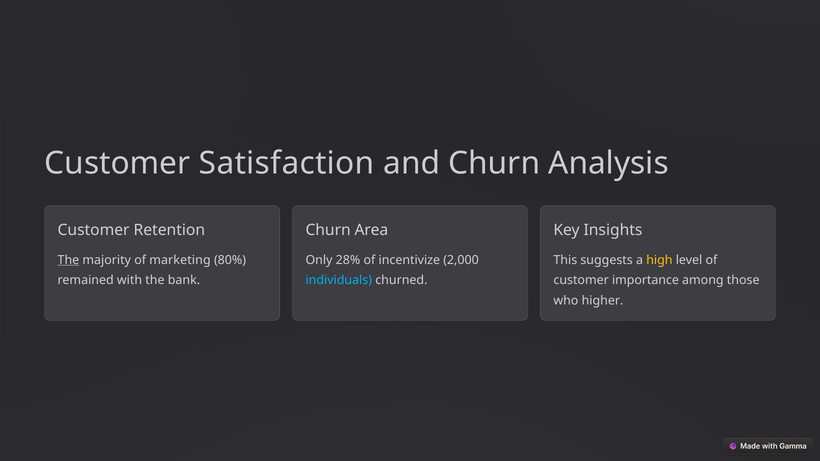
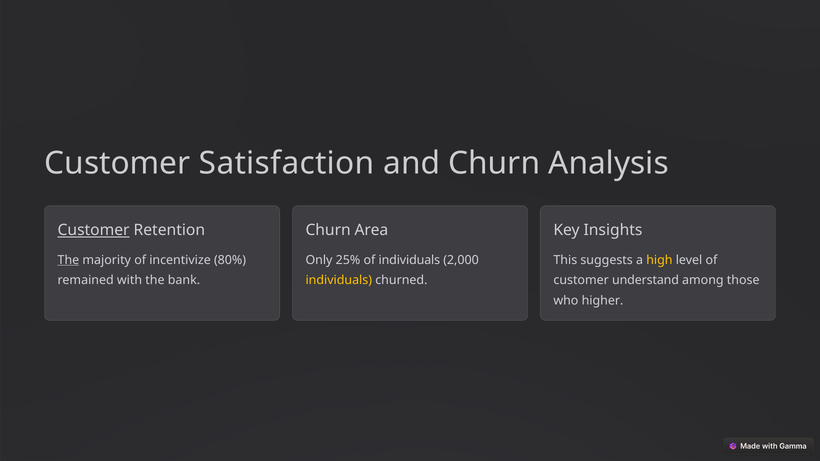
Customer underline: none -> present (94, 230)
marketing: marketing -> incentivize (180, 260)
28%: 28% -> 25% (348, 260)
of incentivize: incentivize -> individuals (409, 260)
individuals colour: light blue -> yellow (339, 280)
importance: importance -> understand (646, 280)
